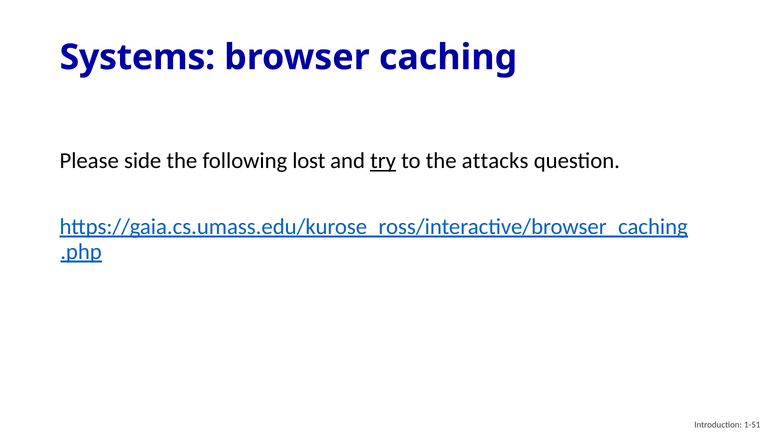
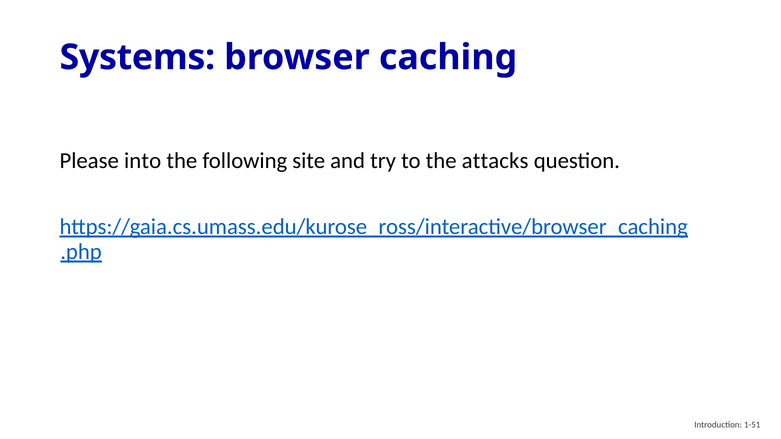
side: side -> into (143, 161)
lost: lost -> site (309, 161)
try underline: present -> none (383, 161)
